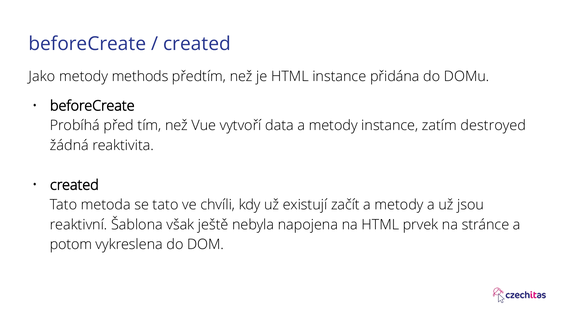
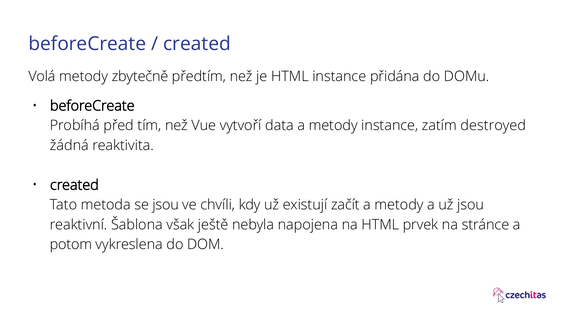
Jako: Jako -> Volá (42, 76)
methods: methods -> zbytečně (140, 76)
se tato: tato -> jsou (166, 205)
